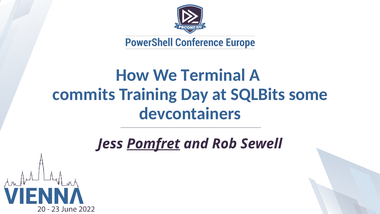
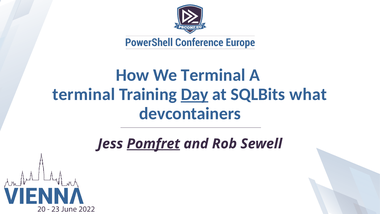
commits: commits -> terminal (84, 94)
Day underline: none -> present (195, 94)
some: some -> what (308, 94)
